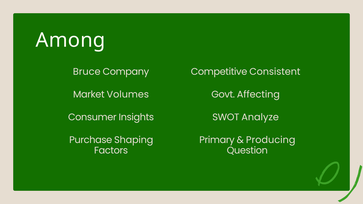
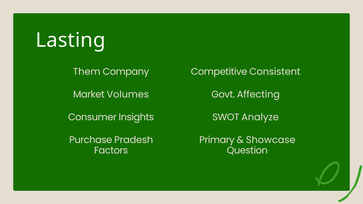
Among: Among -> Lasting (71, 40)
Bruce: Bruce -> Them (87, 72)
Shaping: Shaping -> Pradesh (134, 140)
Producing: Producing -> Showcase (271, 140)
